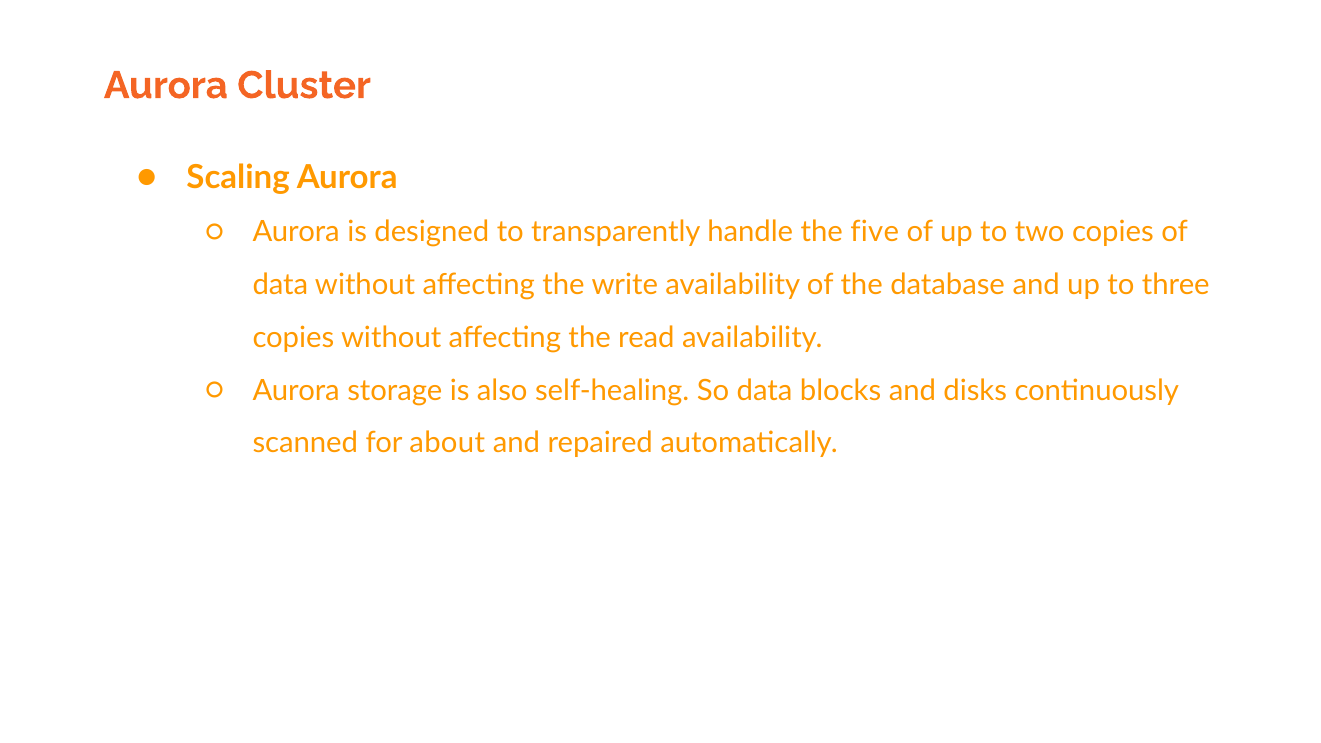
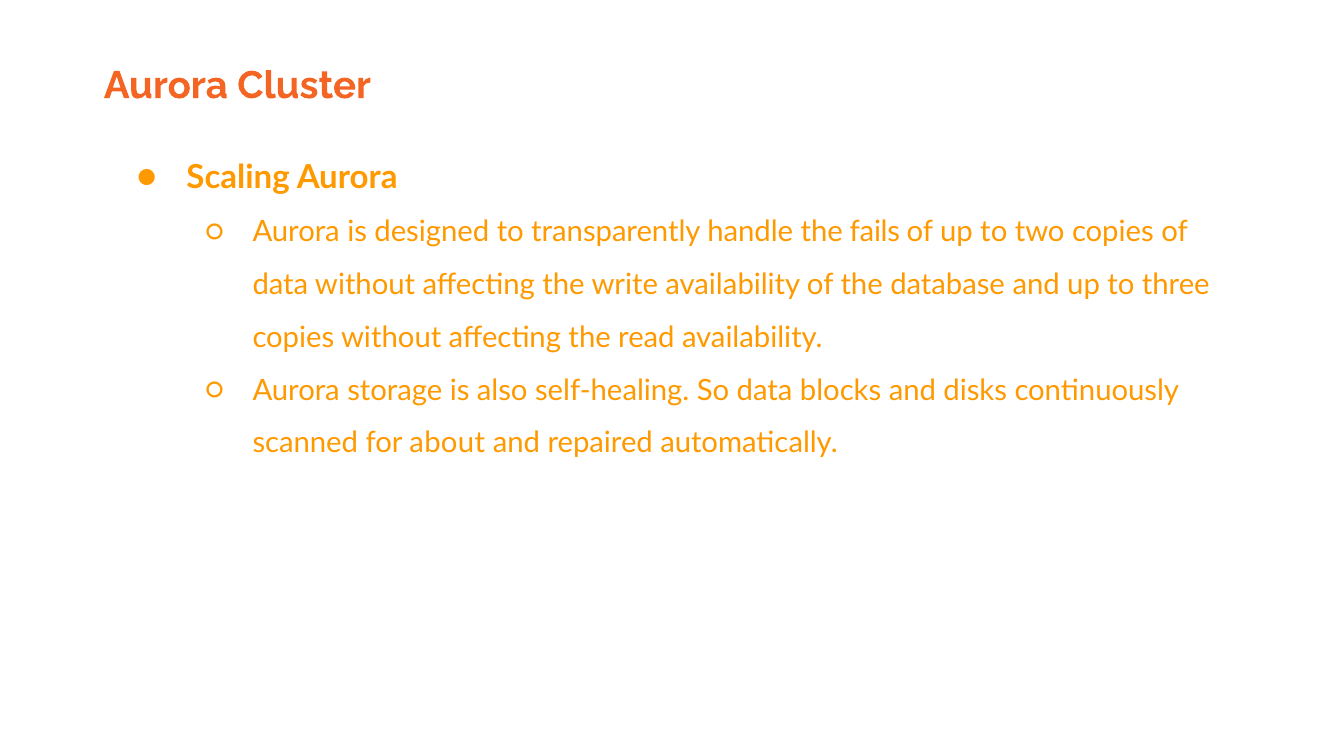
five: five -> fails (875, 232)
